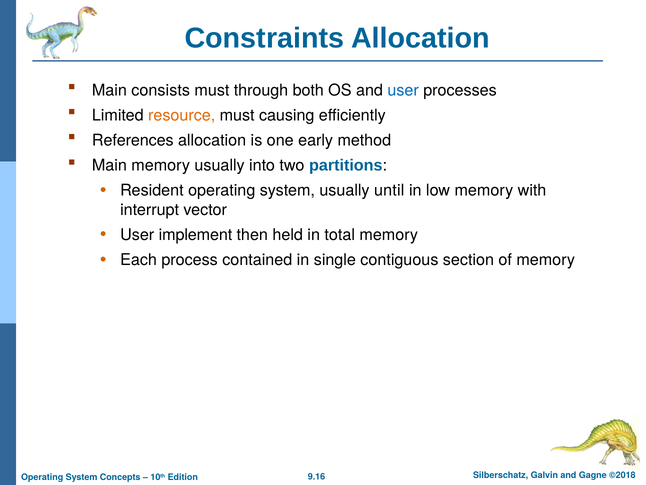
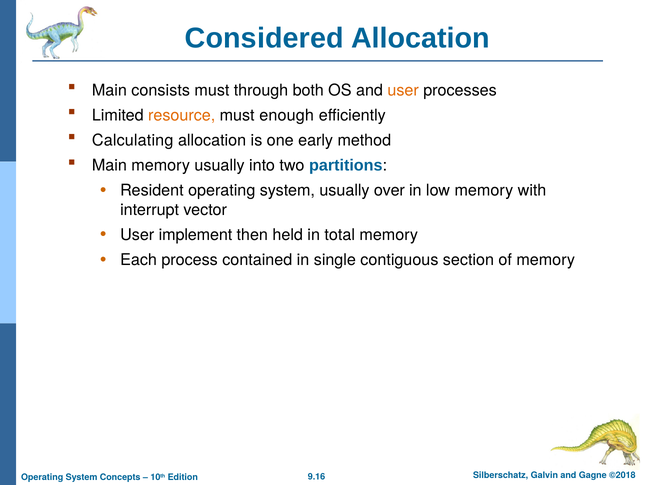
Constraints: Constraints -> Considered (264, 38)
user colour: blue -> orange (403, 90)
causing: causing -> enough (287, 115)
References: References -> Calculating (133, 140)
until: until -> over (389, 190)
